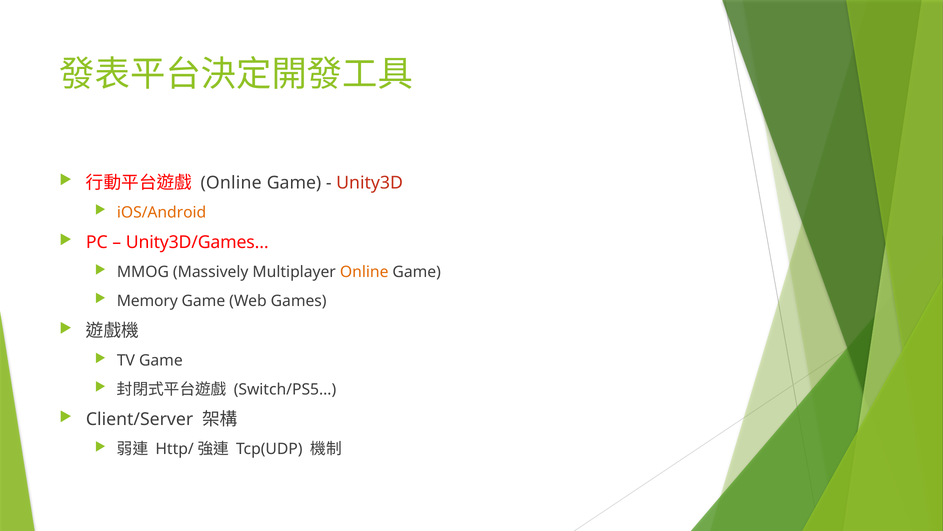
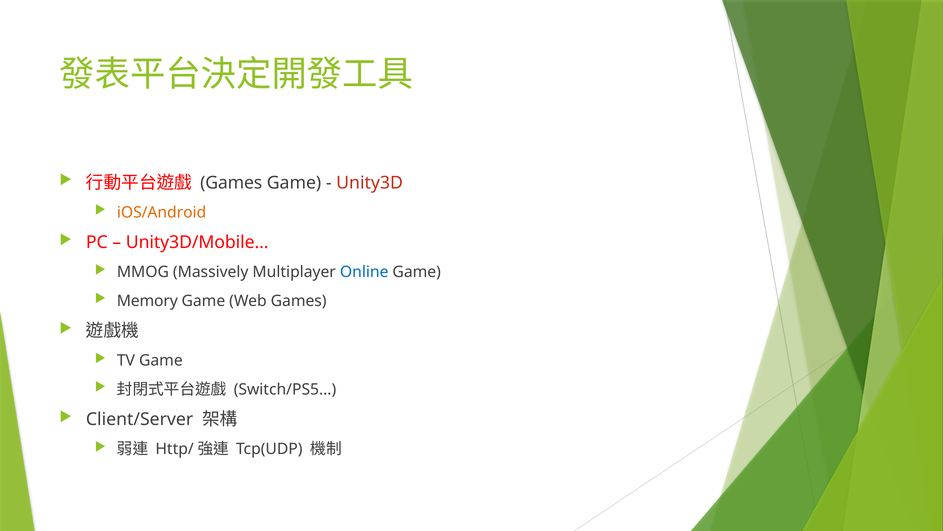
Online: Online -> Games (231, 183)
Unity3D/Games…: Unity3D/Games… -> Unity3D/Mobile… (197, 242)
Online colour: orange -> blue (364, 272)
